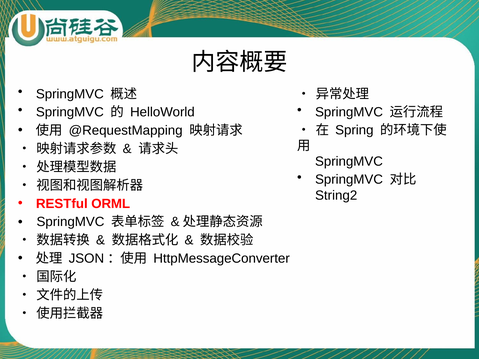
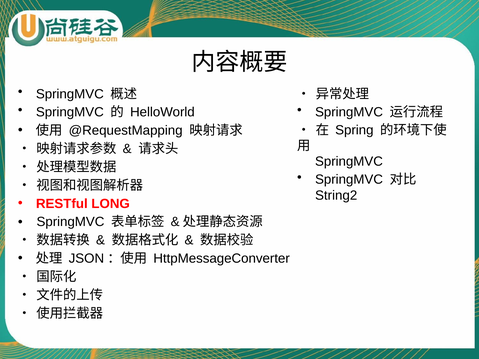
ORML: ORML -> LONG (111, 204)
